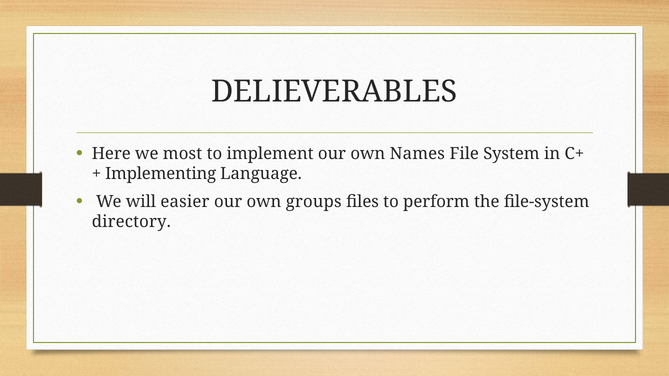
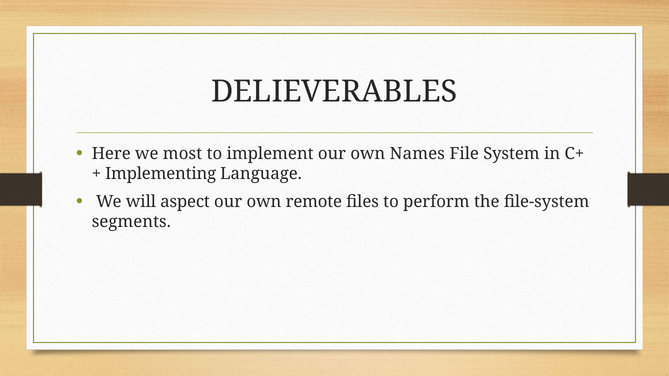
easier: easier -> aspect (185, 202)
groups: groups -> remote (314, 202)
directory: directory -> segments (131, 222)
